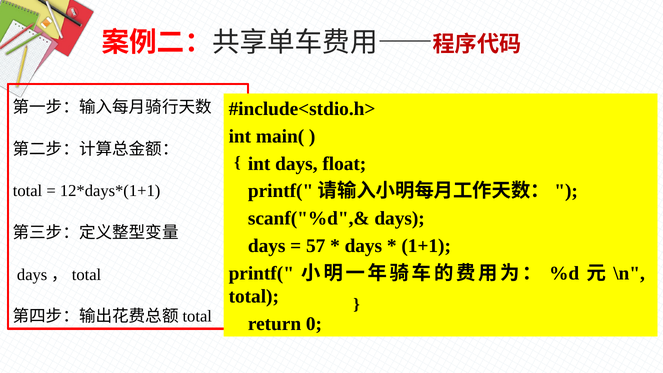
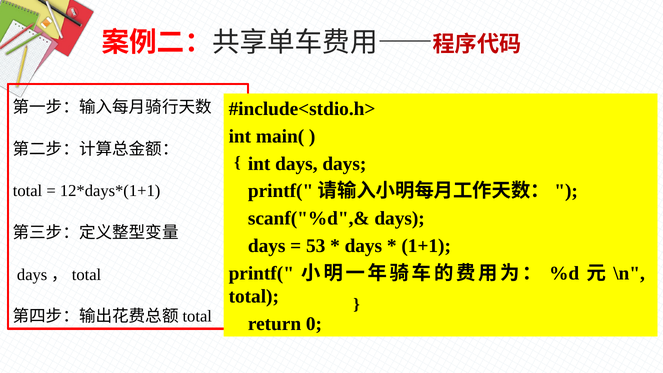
int days float: float -> days (344, 164)
57: 57 -> 53 (316, 246)
